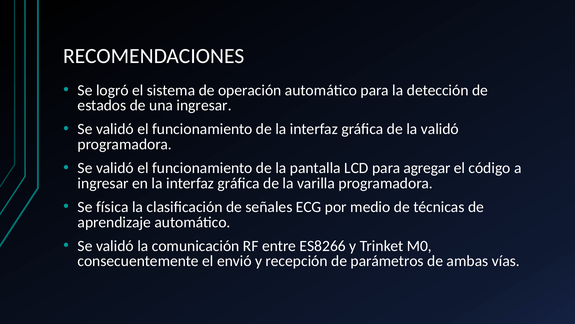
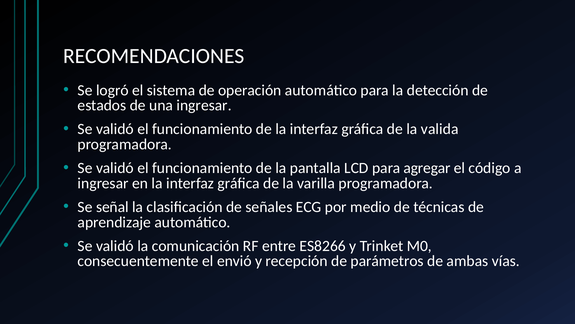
la validó: validó -> valida (440, 129)
física: física -> señal (112, 207)
